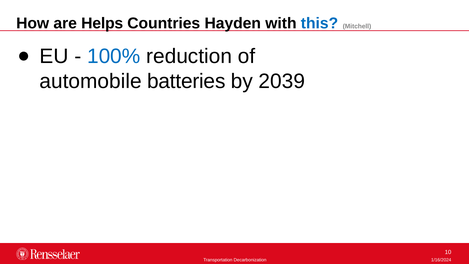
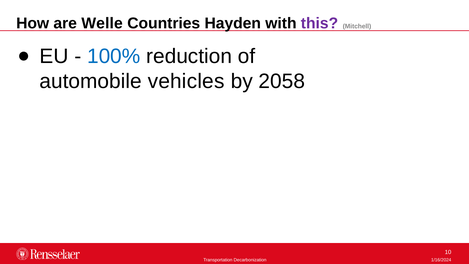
Helps: Helps -> Welle (102, 23)
this colour: blue -> purple (319, 23)
batteries: batteries -> vehicles (186, 81)
2039: 2039 -> 2058 (282, 81)
